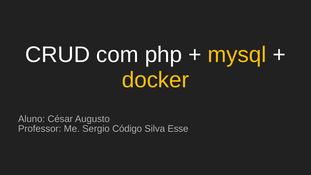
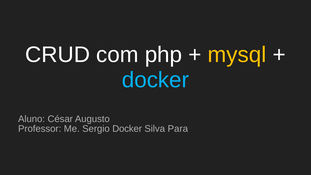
docker colour: yellow -> light blue (155, 80)
Sergio Código: Código -> Docker (127, 129)
Esse: Esse -> Para (178, 129)
